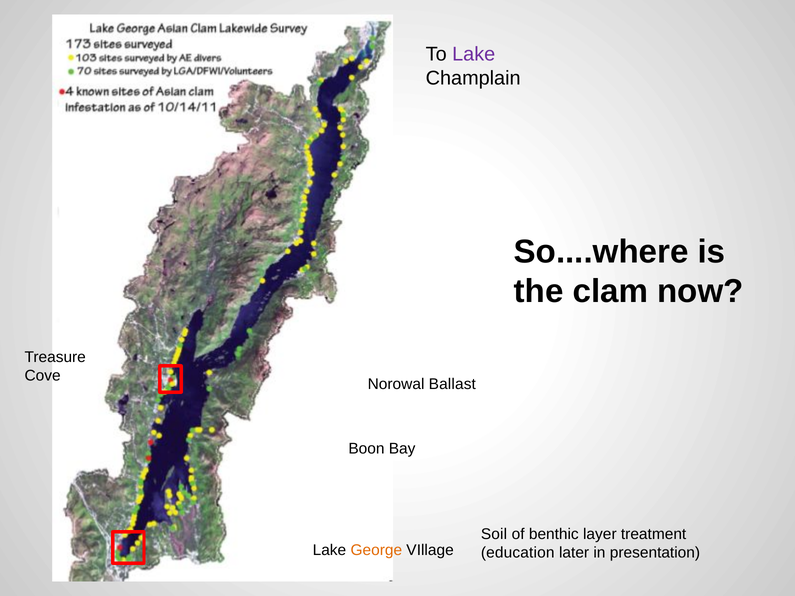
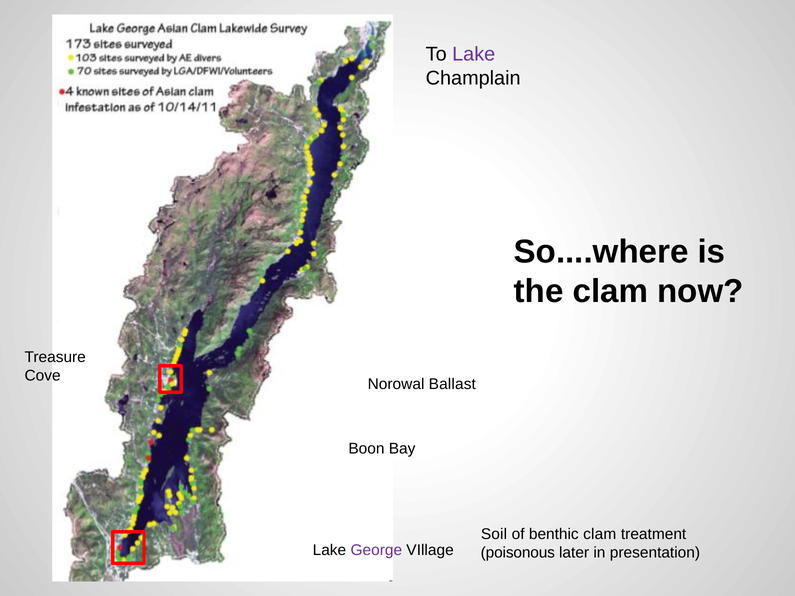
benthic layer: layer -> clam (600, 534)
George colour: orange -> purple (376, 550)
education: education -> poisonous (518, 553)
